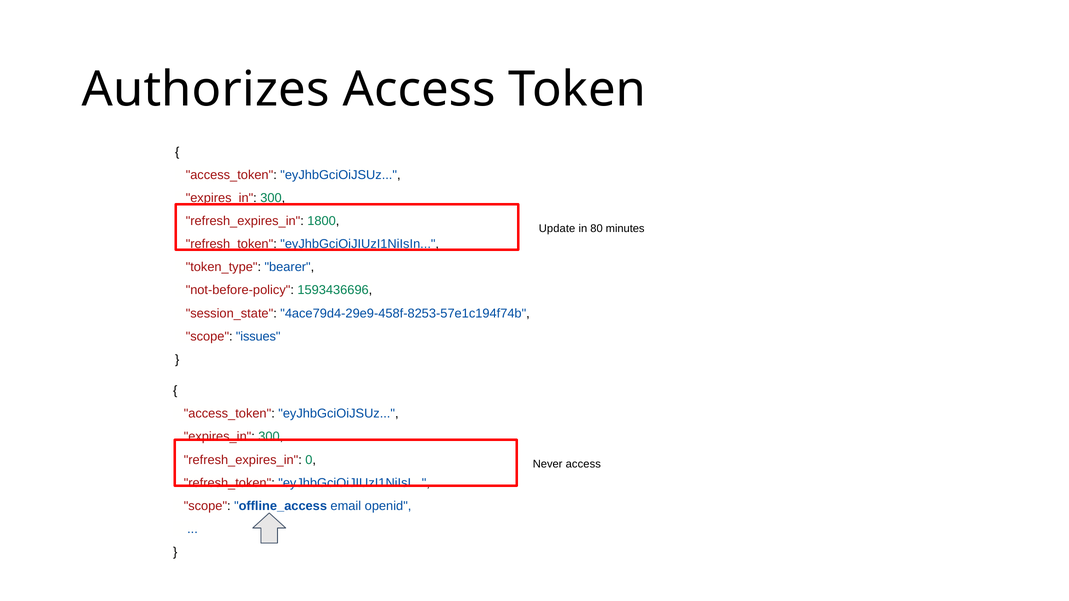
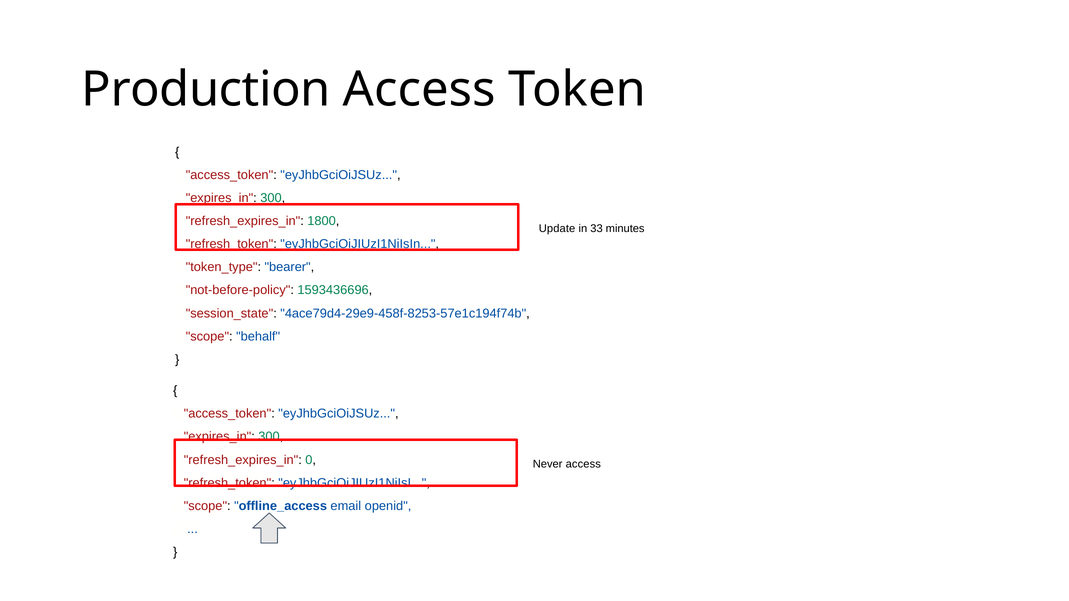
Authorizes: Authorizes -> Production (206, 90)
80: 80 -> 33 (597, 229)
issues: issues -> behalf (258, 336)
